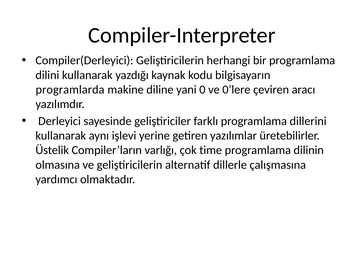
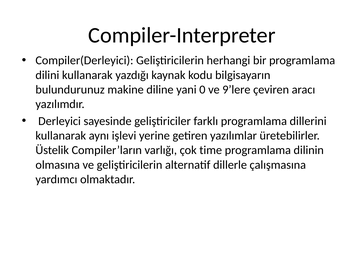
programlarda: programlarda -> bulundurunuz (70, 90)
0’lere: 0’lere -> 9’lere (236, 90)
